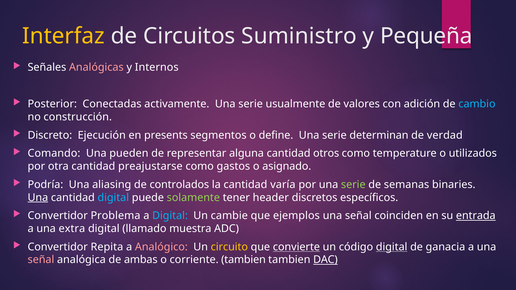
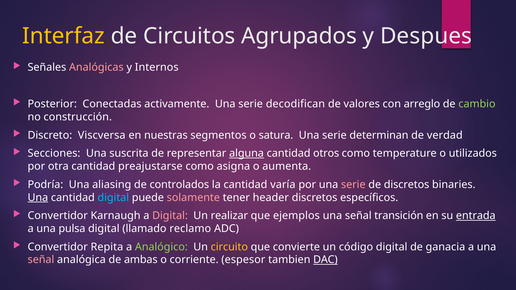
Suministro: Suministro -> Agrupados (299, 36)
Pequeña: Pequeña -> Despues (426, 36)
usualmente: usualmente -> decodifican (295, 104)
adición: adición -> arreglo (422, 104)
cambio colour: light blue -> light green (477, 104)
Ejecución: Ejecución -> Viscversa (102, 135)
presents: presents -> nuestras (166, 135)
define: define -> satura (276, 135)
Comando: Comando -> Secciones (54, 154)
pueden: pueden -> suscrita (129, 154)
alguna underline: none -> present (246, 154)
gastos: gastos -> asigna (233, 166)
asignado: asignado -> aumenta (287, 166)
serie colour: light green -> pink (353, 185)
de semanas: semanas -> discretos (407, 185)
solamente colour: light green -> pink (193, 198)
Problema: Problema -> Karnaugh (116, 216)
Digital colour: light blue -> pink (170, 216)
cambie: cambie -> realizar (229, 216)
coinciden: coinciden -> transición (399, 216)
extra: extra -> pulsa (72, 229)
muestra: muestra -> reclamo (190, 229)
Analógico colour: pink -> light green (161, 247)
convierte underline: present -> none (296, 247)
digital underline: present -> none (392, 247)
corriente tambien: tambien -> espesor (243, 260)
